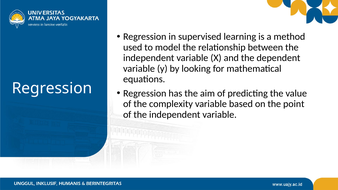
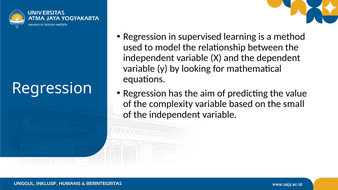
point: point -> small (294, 104)
